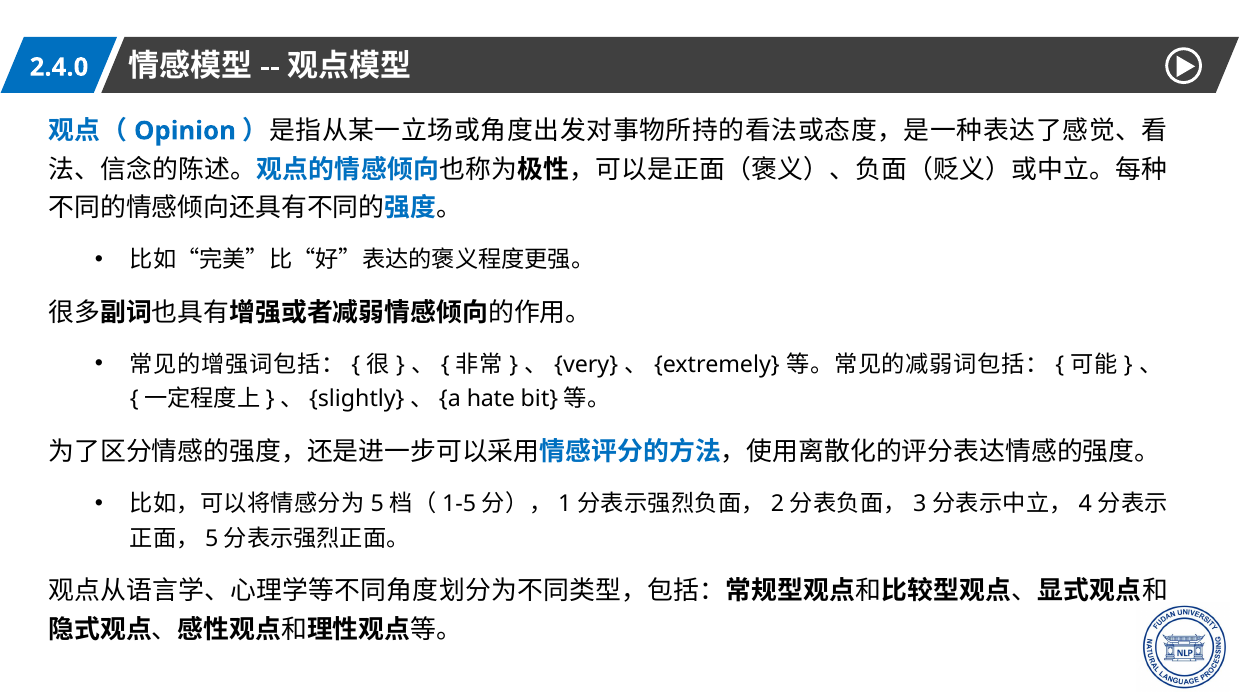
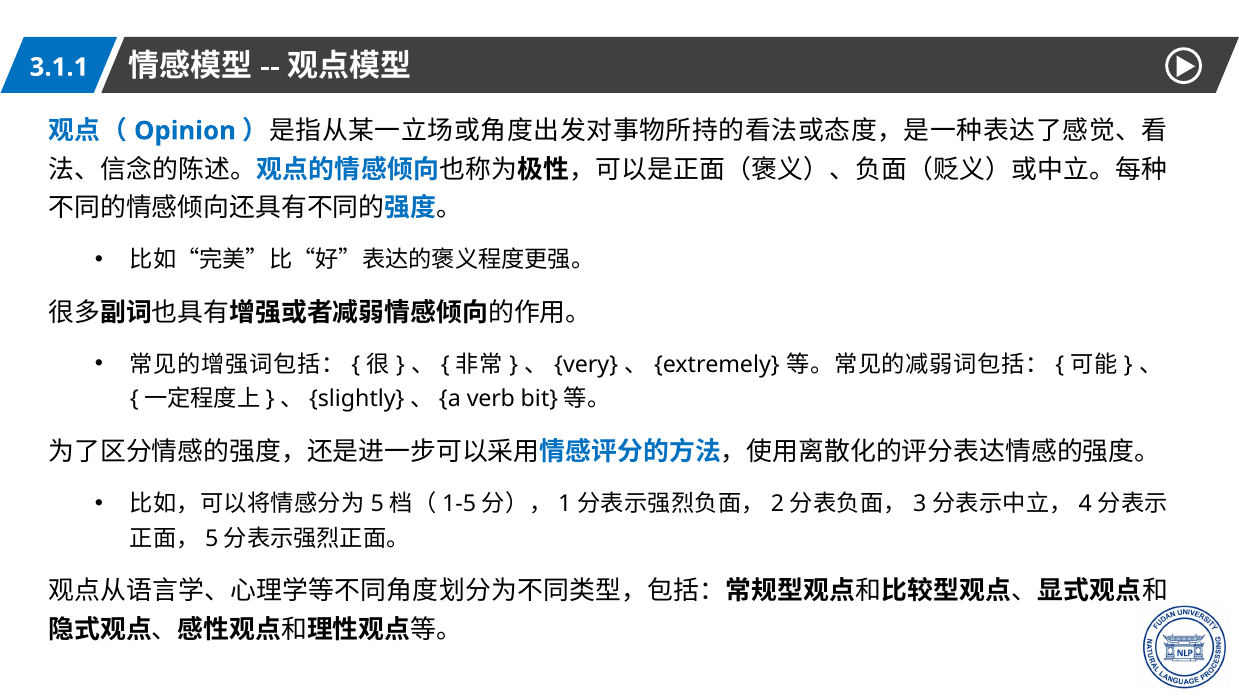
2.4.0: 2.4.0 -> 3.1.1 (59, 67)
hate: hate -> verb (491, 399)
